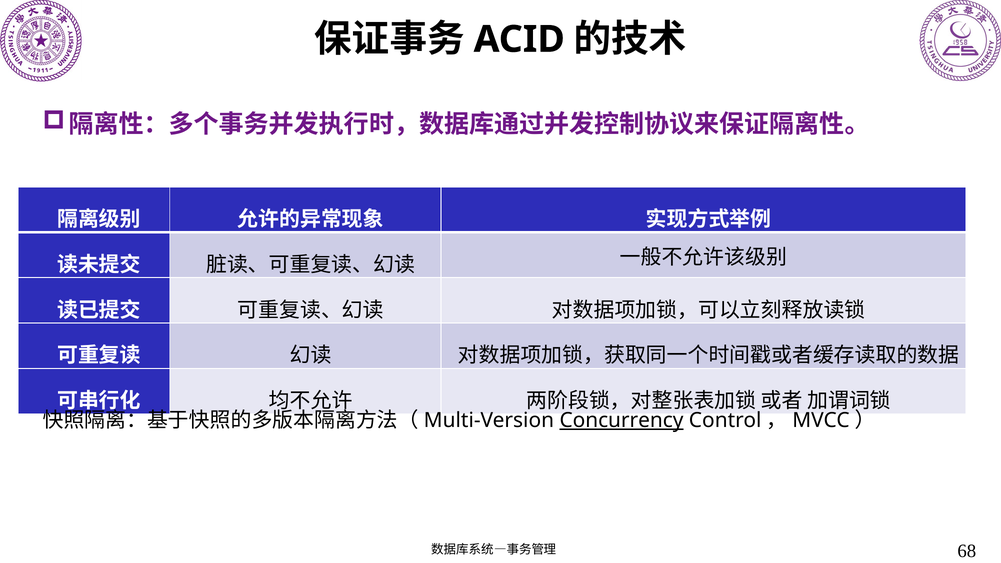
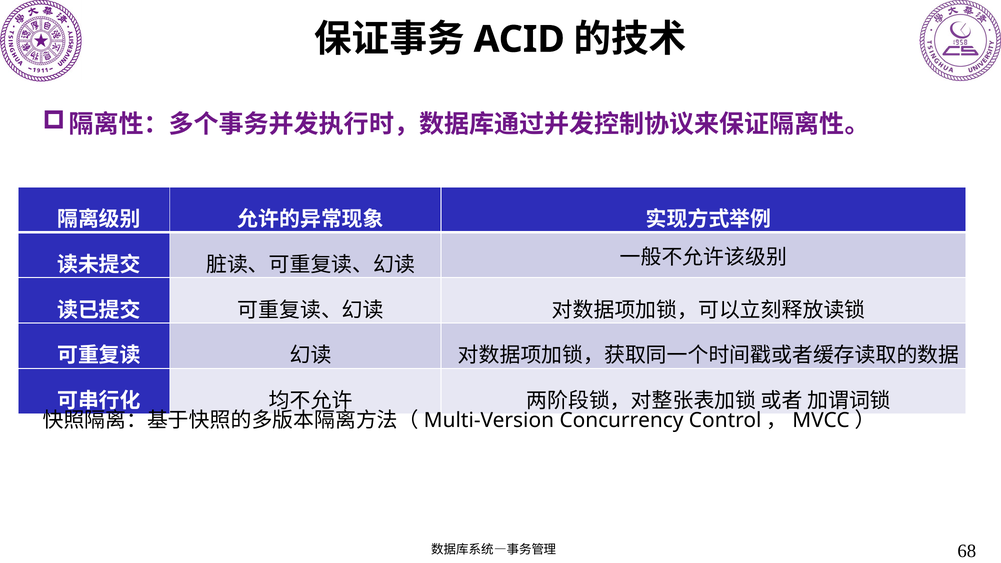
Concurrency underline: present -> none (621, 420)
